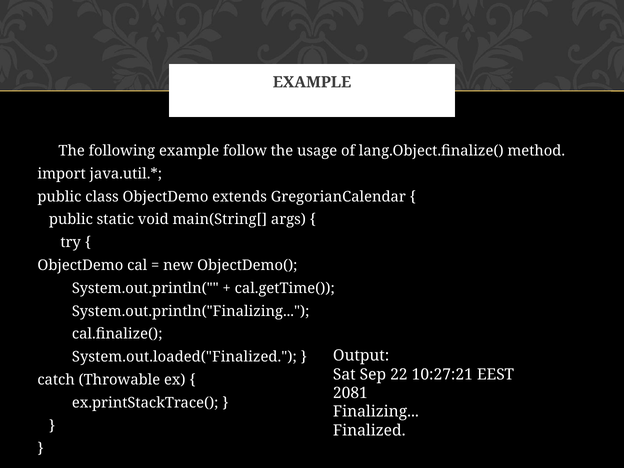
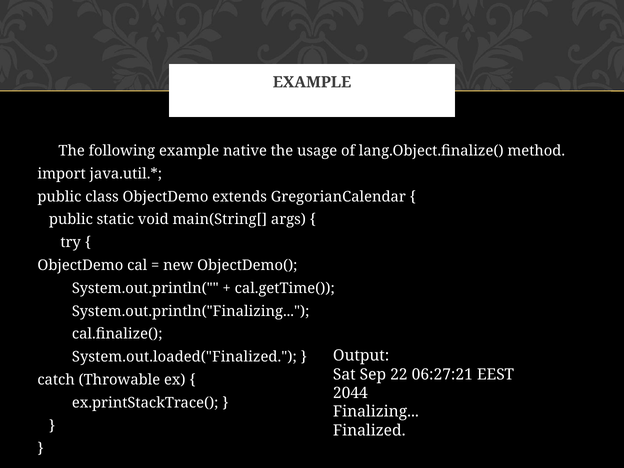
follow: follow -> native (245, 151)
10:27:21: 10:27:21 -> 06:27:21 (442, 374)
2081: 2081 -> 2044 (350, 393)
